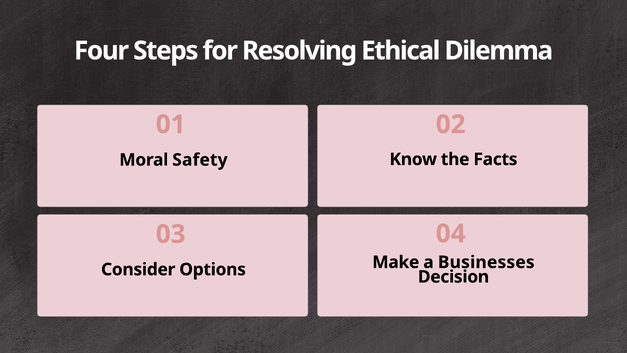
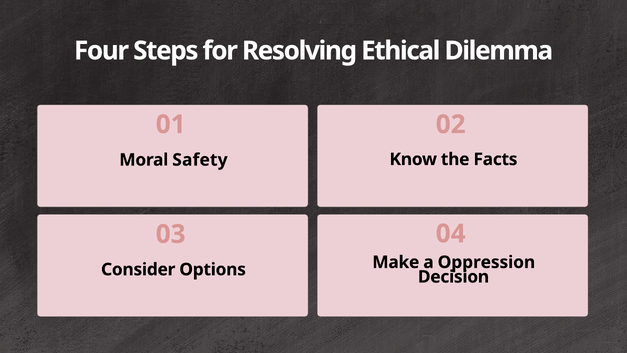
Businesses: Businesses -> Oppression (486, 262)
